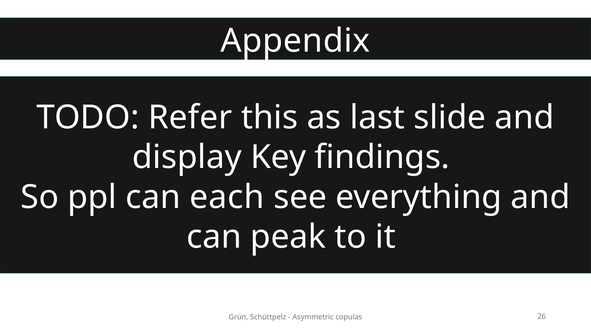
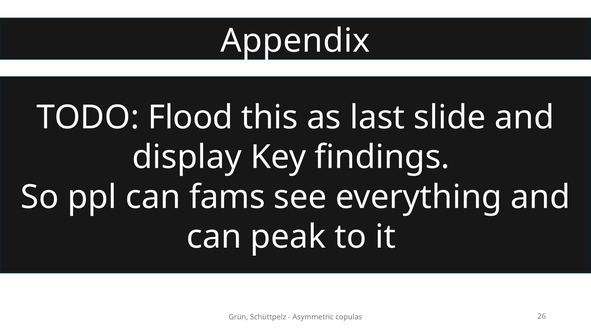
Refer: Refer -> Flood (190, 118)
each: each -> fams (227, 197)
